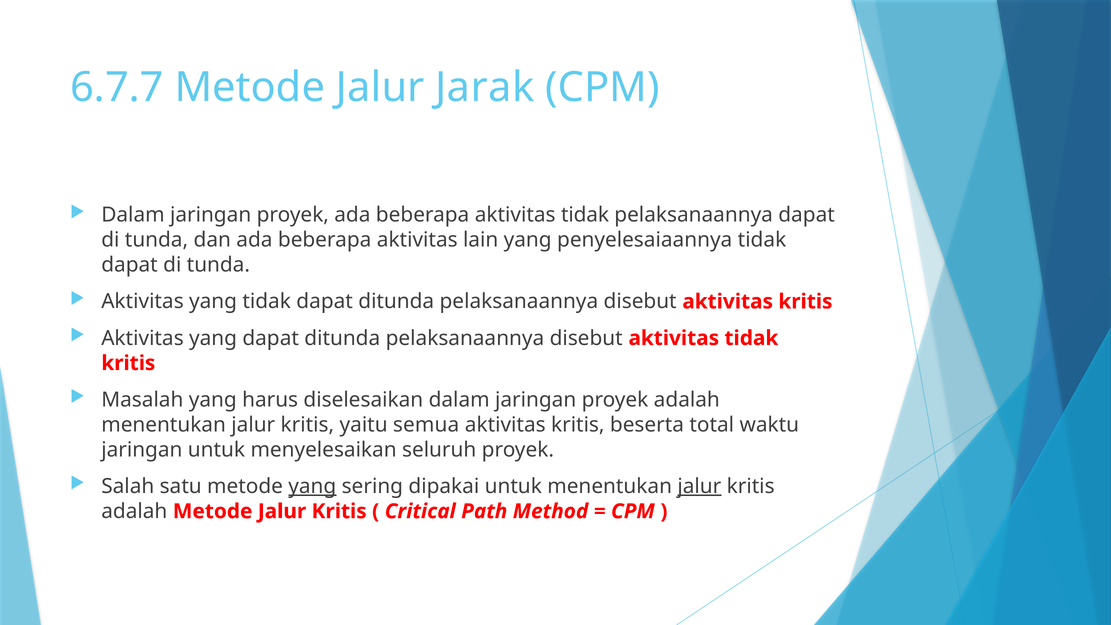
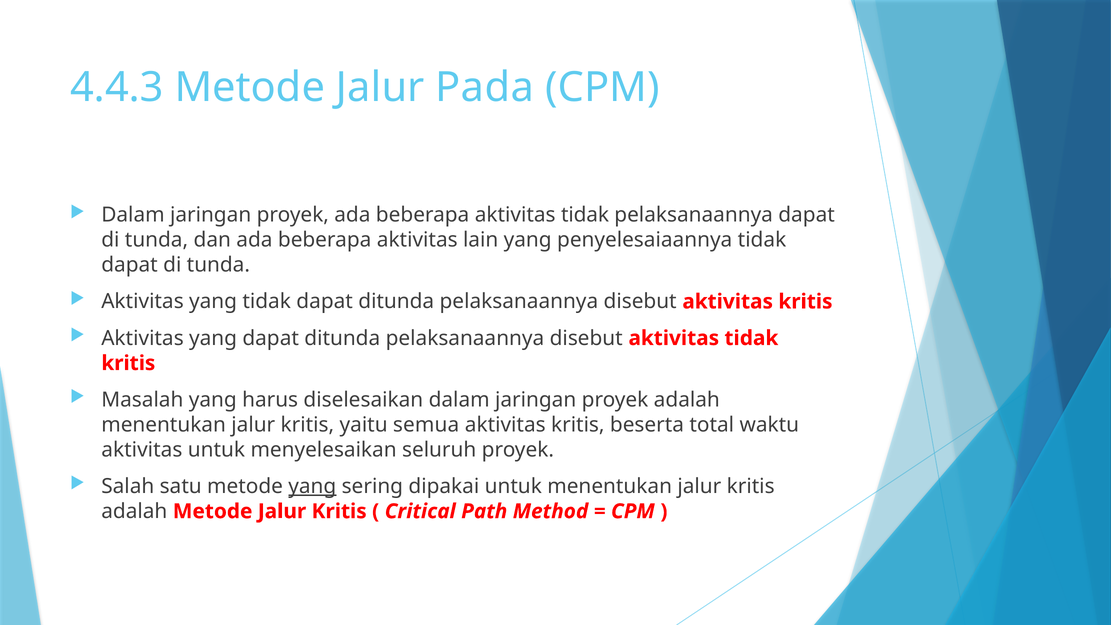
6.7.7: 6.7.7 -> 4.4.3 (117, 88)
Jarak: Jarak -> Pada (485, 88)
jaringan: jaringan -> aktivitas (142, 450)
jalur underline: present -> none (699, 486)
